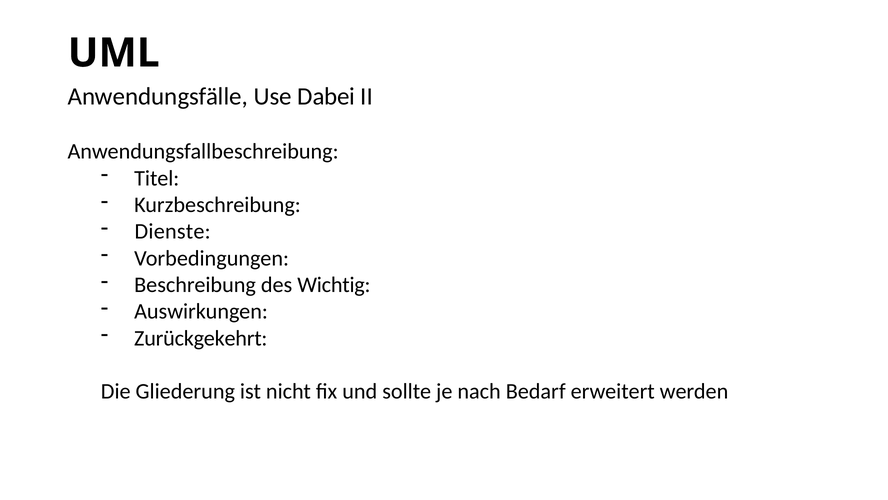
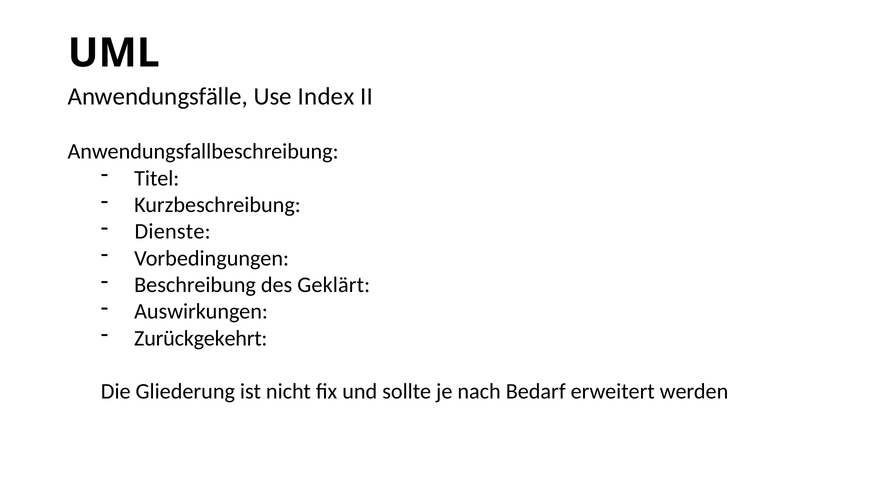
Dabei: Dabei -> Index (326, 97)
Wichtig: Wichtig -> Geklärt (334, 285)
